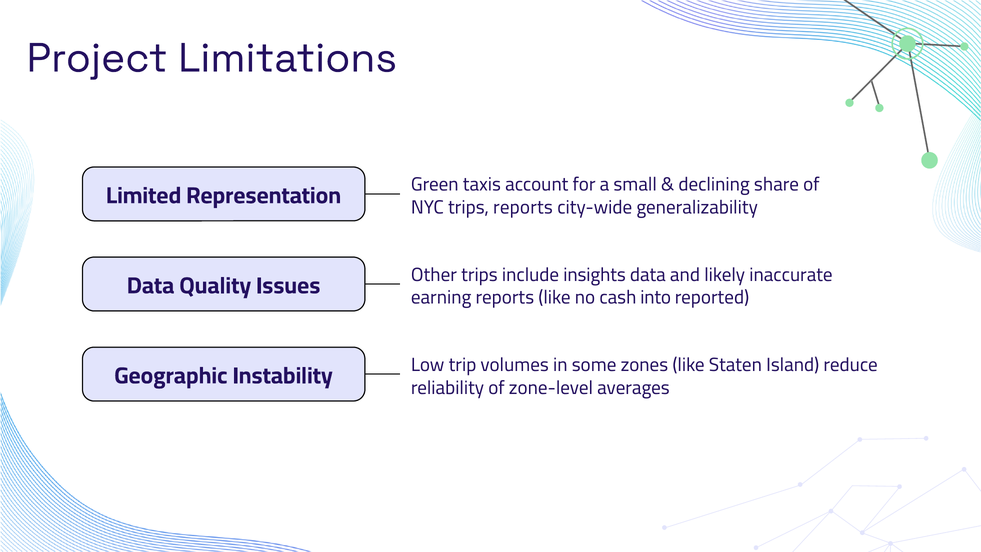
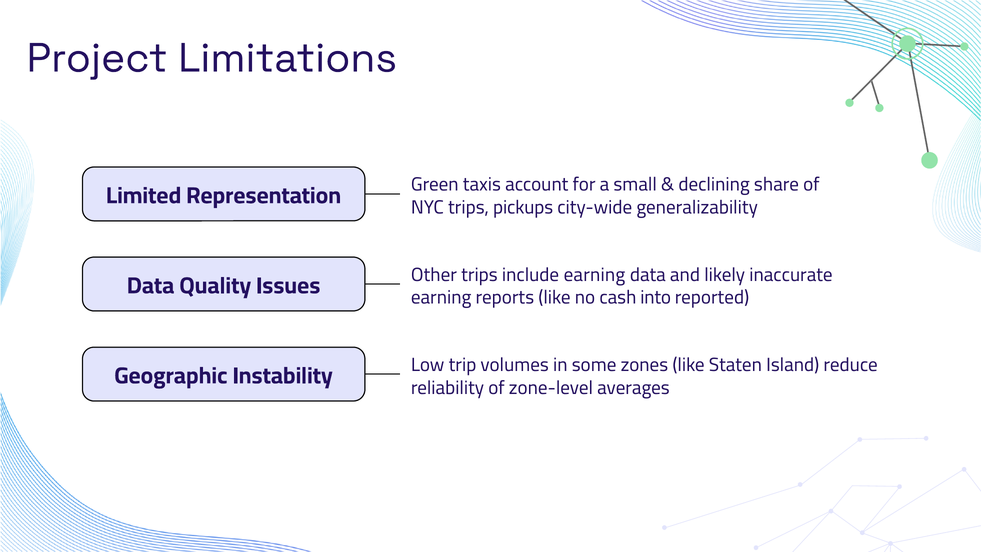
trips reports: reports -> pickups (523, 208)
include insights: insights -> earning (594, 275)
